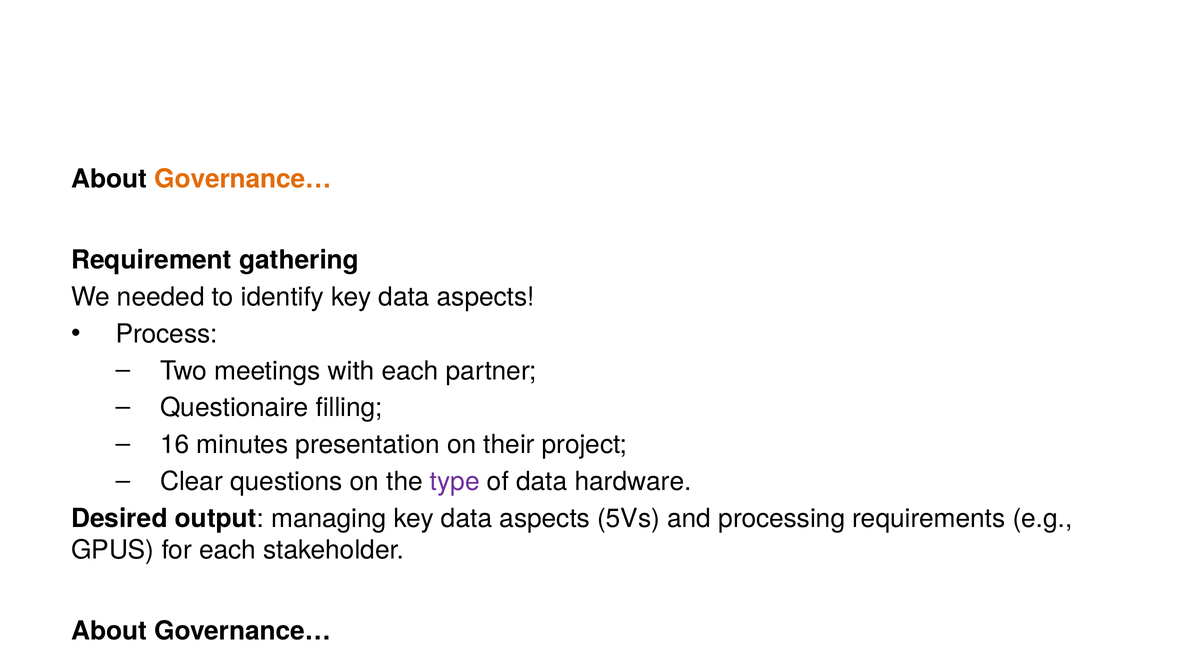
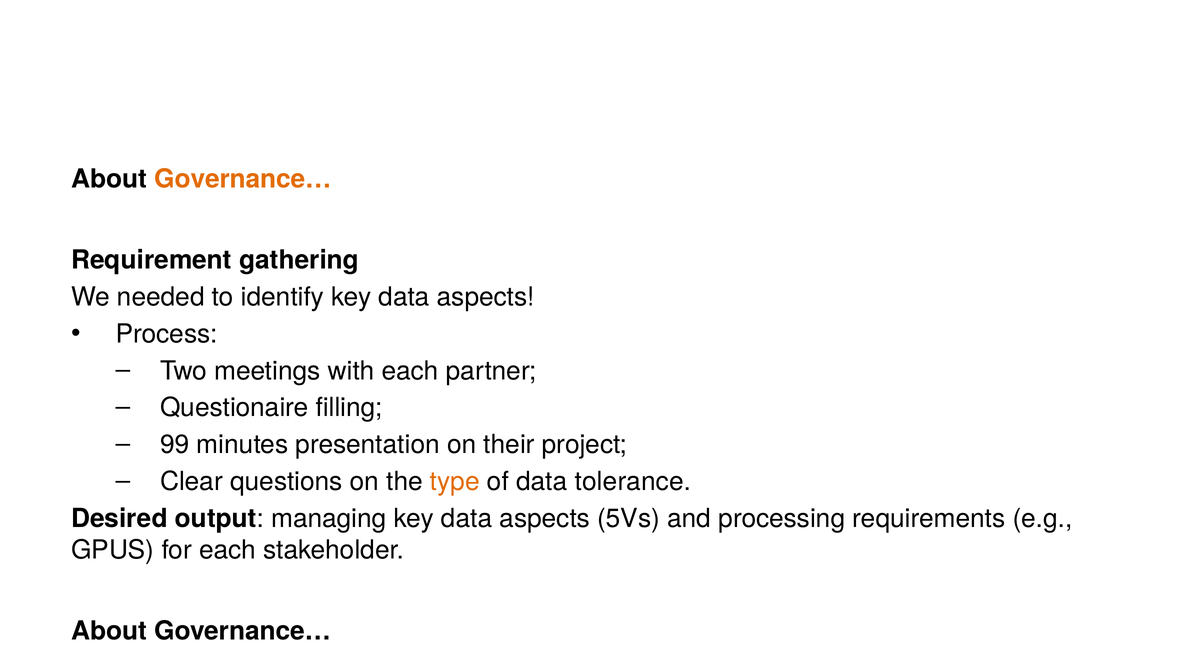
16: 16 -> 99 (175, 445)
type colour: purple -> orange (455, 482)
hardware: hardware -> tolerance (633, 482)
